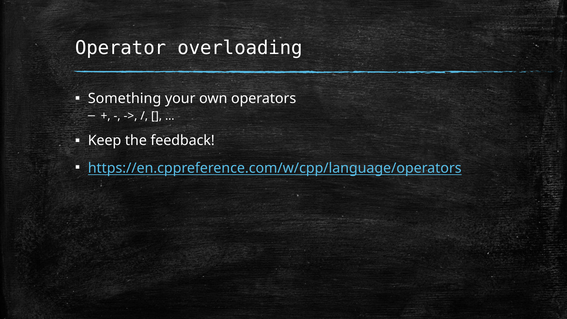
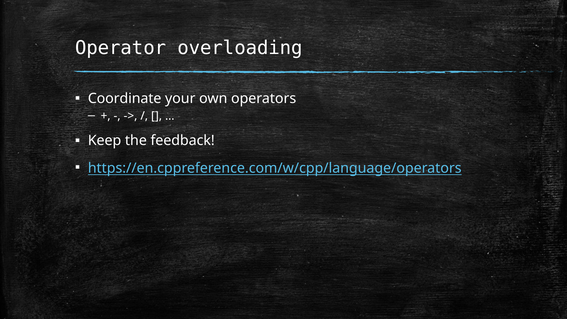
Something: Something -> Coordinate (125, 98)
